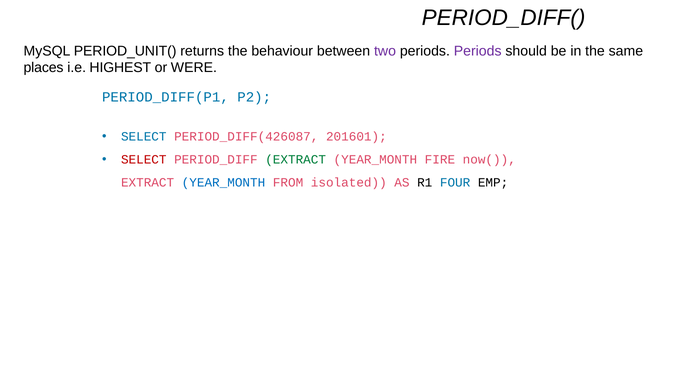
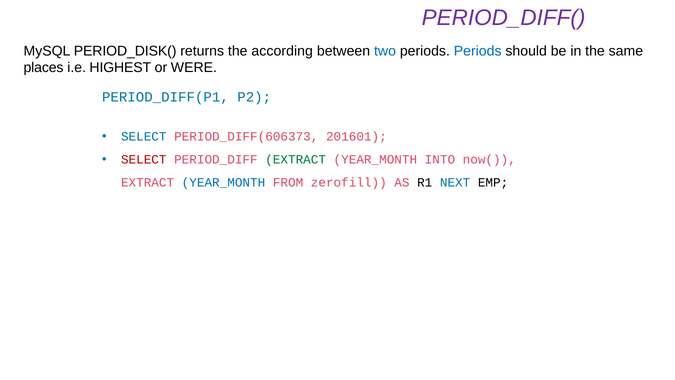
PERIOD_DIFF( colour: black -> purple (504, 18)
PERIOD_UNIT(: PERIOD_UNIT( -> PERIOD_DISK( (125, 51)
behaviour: behaviour -> according (282, 51)
two colour: purple -> blue (385, 51)
Periods colour: purple -> blue (478, 51)
PERIOD_DIFF(426087: PERIOD_DIFF(426087 -> PERIOD_DIFF(606373 (246, 137)
FIRE: FIRE -> INTO (440, 159)
isolated: isolated -> zerofill (349, 182)
FOUR: FOUR -> NEXT (455, 182)
